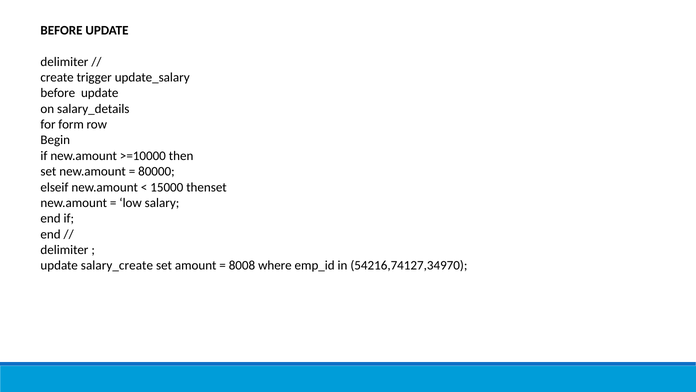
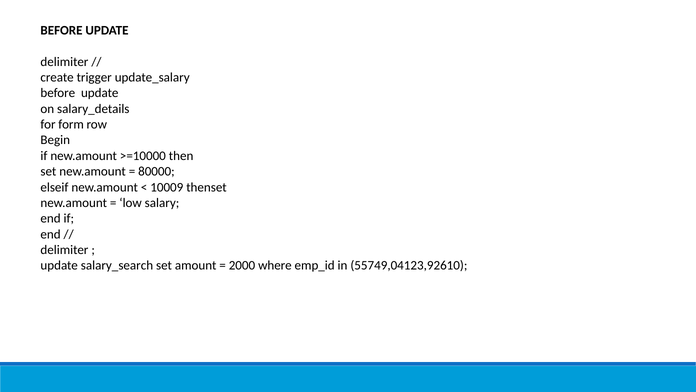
15000: 15000 -> 10009 (167, 187)
salary_create: salary_create -> salary_search (117, 265)
8008: 8008 -> 2000 (242, 265)
54216,74127,34970: 54216,74127,34970 -> 55749,04123,92610 (409, 265)
